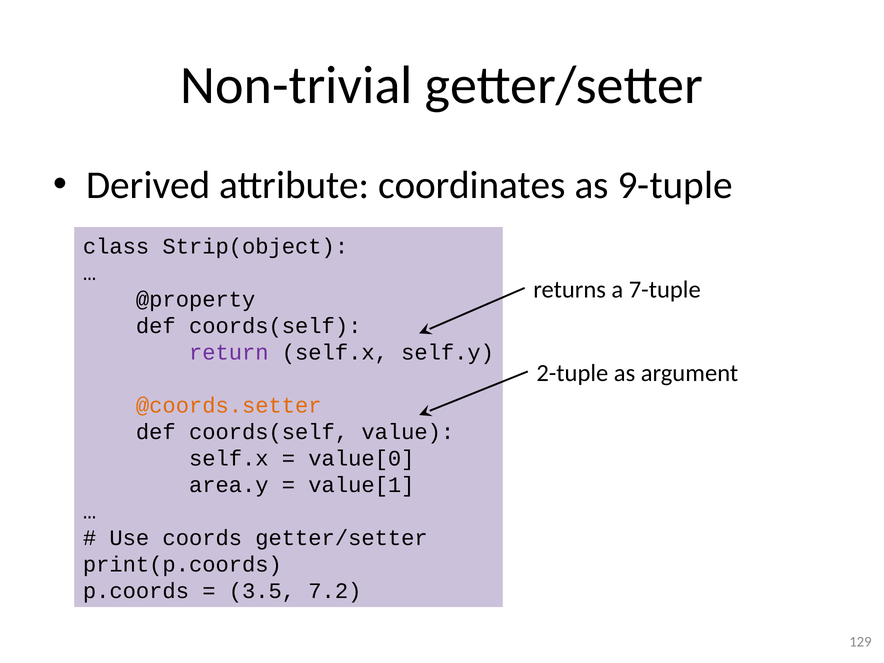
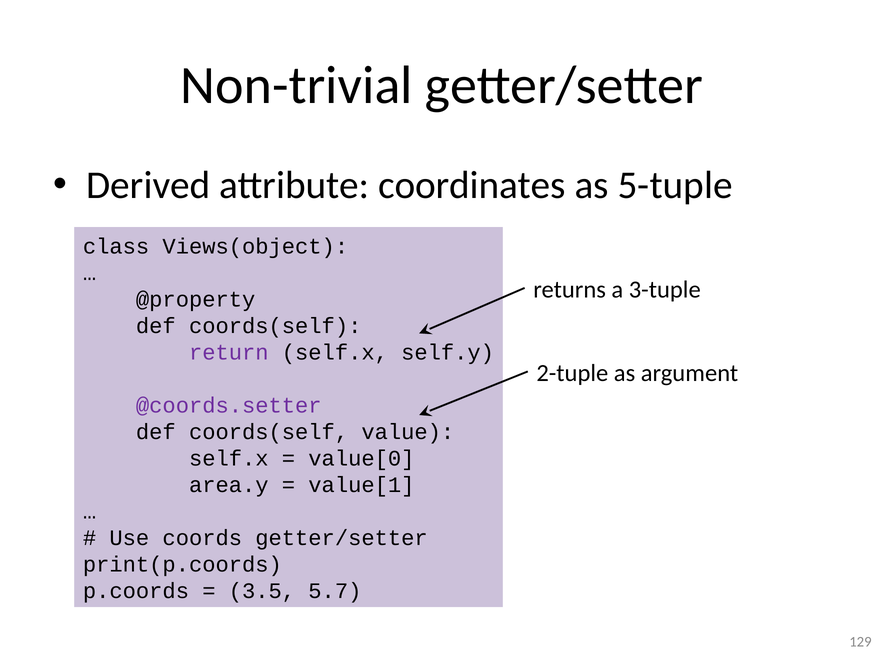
9-tuple: 9-tuple -> 5-tuple (675, 185)
Strip(object: Strip(object -> Views(object (255, 246)
7-tuple: 7-tuple -> 3-tuple (665, 290)
@coords.setter colour: orange -> purple (229, 405)
7.2: 7.2 -> 5.7 (335, 591)
